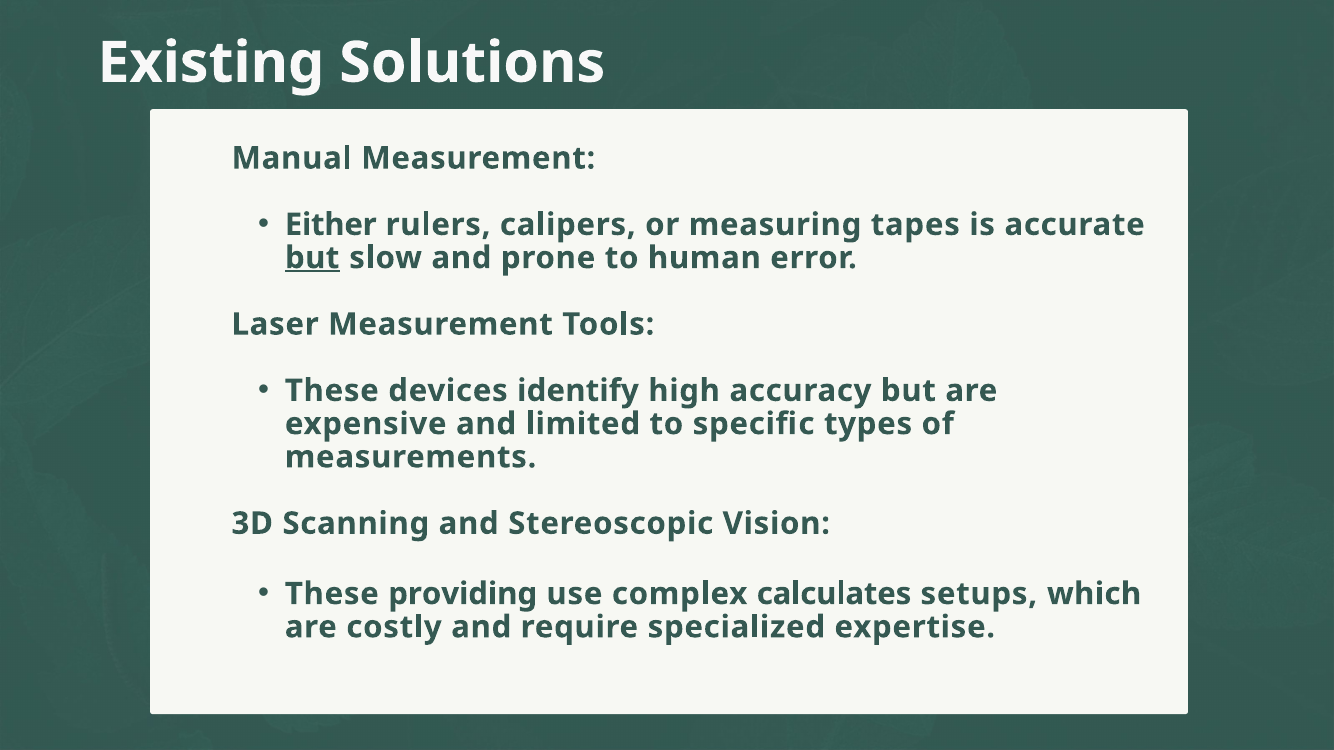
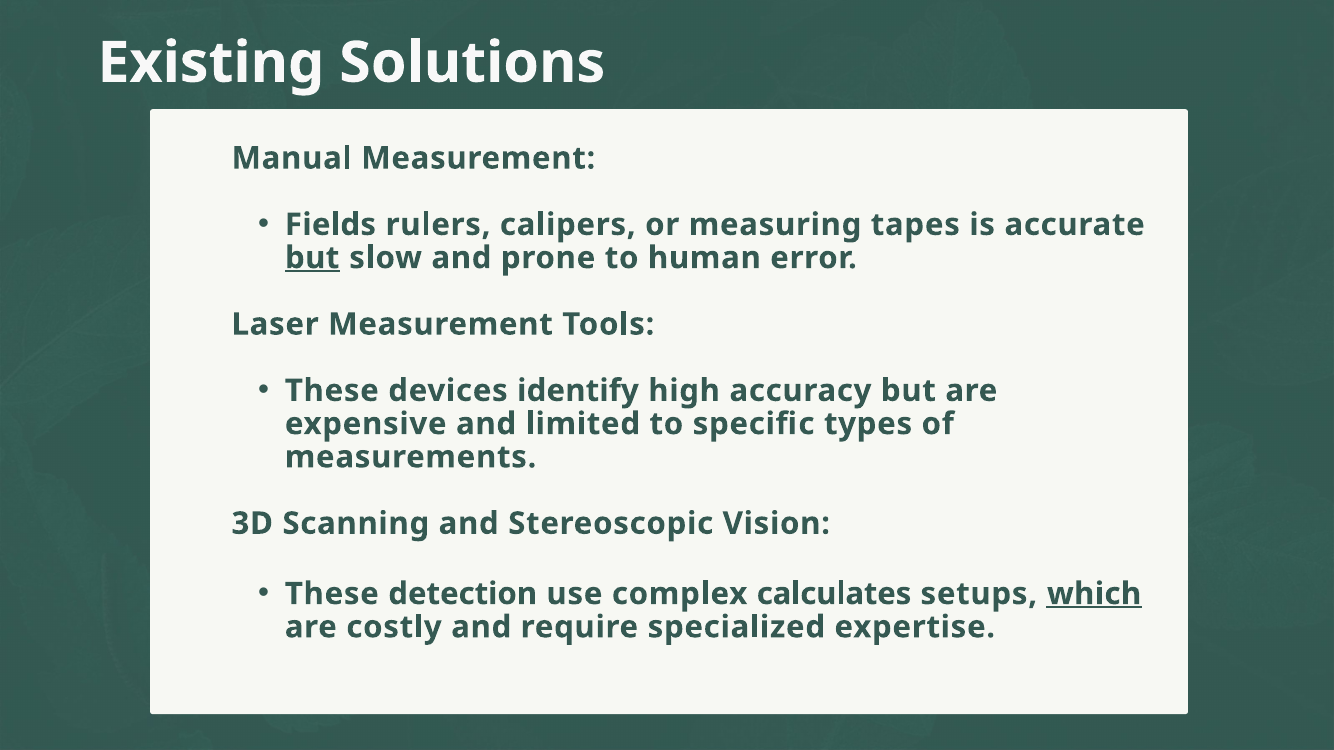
Either: Either -> Fields (330, 225)
providing: providing -> detection (463, 594)
which underline: none -> present (1094, 594)
